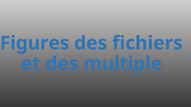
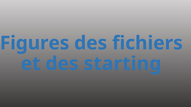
multiple: multiple -> starting (123, 64)
